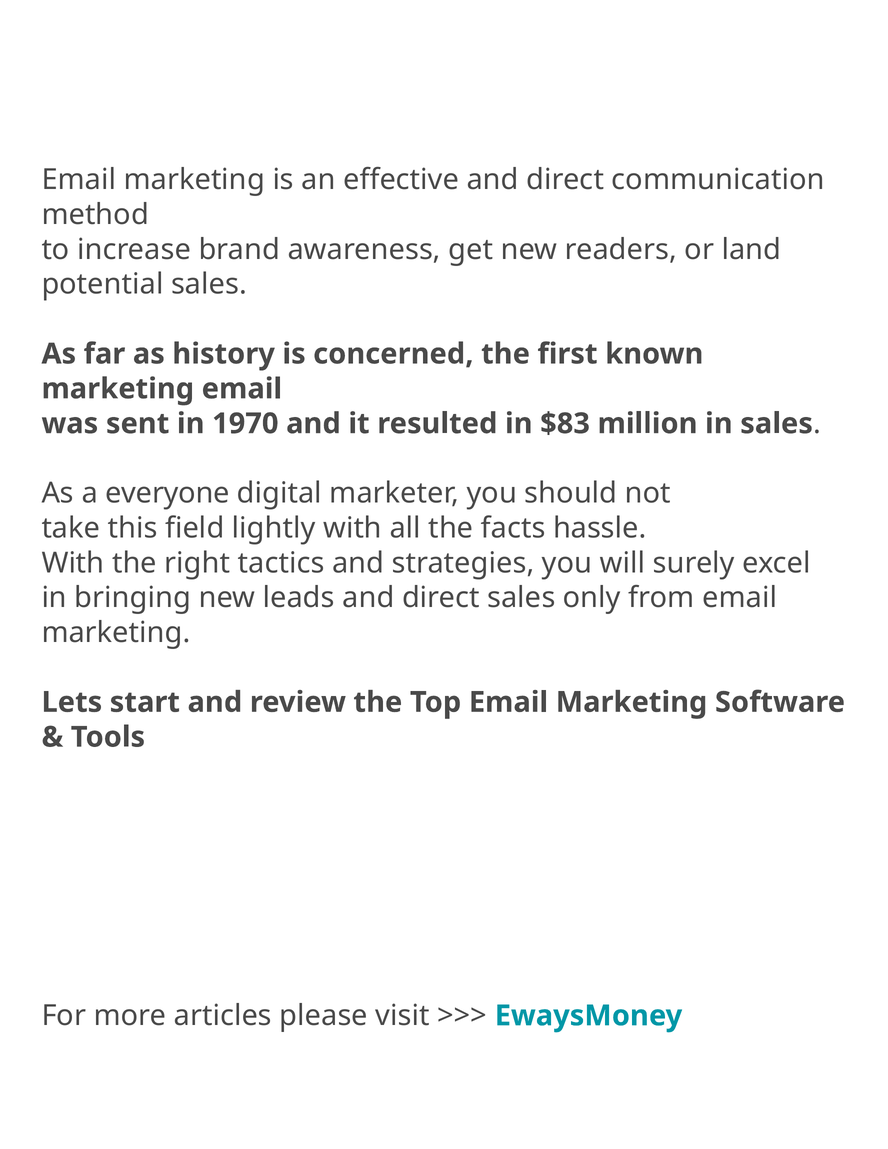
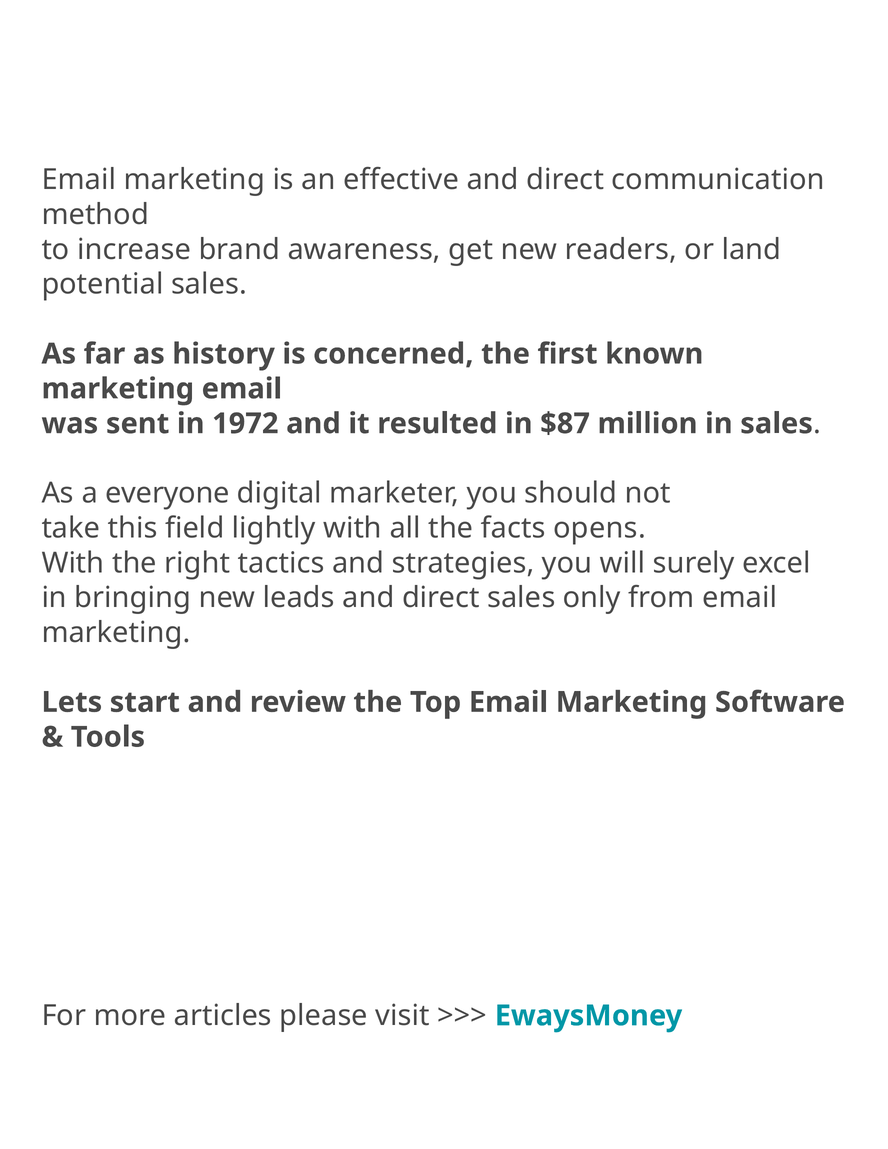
1970: 1970 -> 1972 (245, 424)
$83: $83 -> $87 (565, 424)
hassle: hassle -> opens (599, 528)
